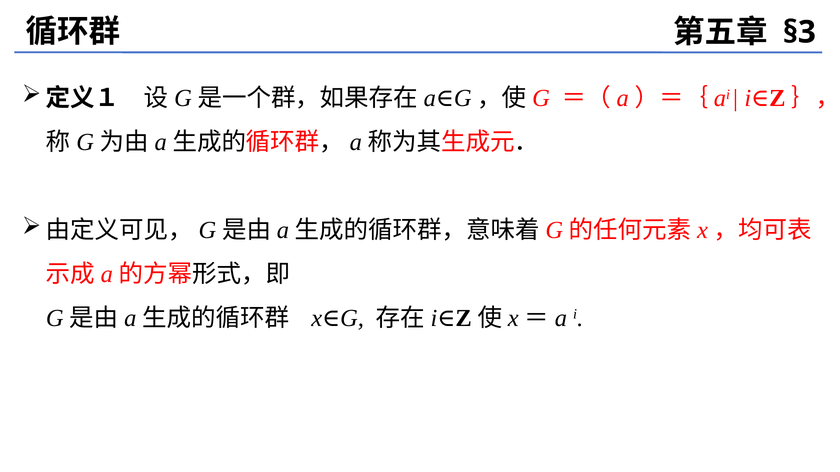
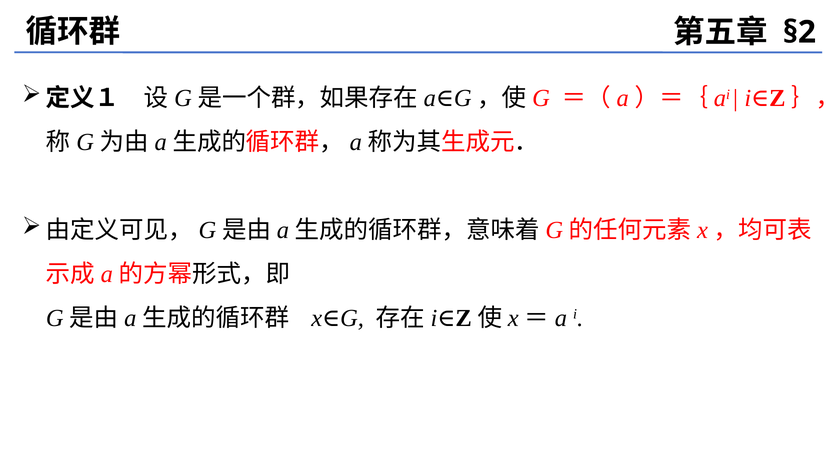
§3: §3 -> §2 (799, 32)
